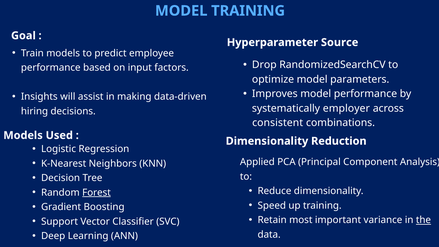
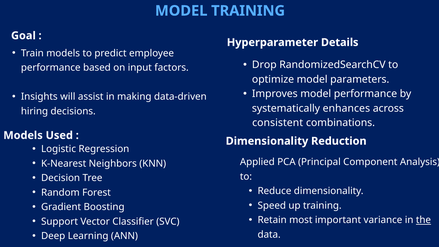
Source: Source -> Details (340, 42)
employer: employer -> enhances (346, 108)
Forest underline: present -> none (97, 192)
